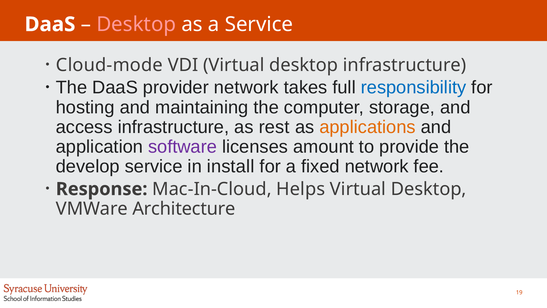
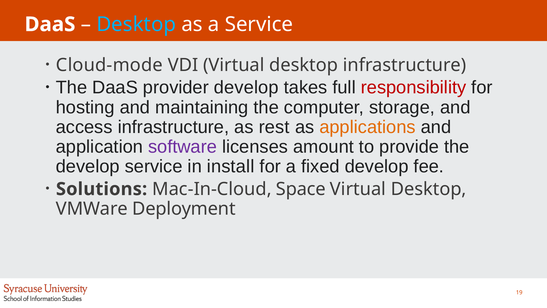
Desktop colour: pink -> light blue (136, 24)
provider network: network -> develop (246, 88)
responsibility colour: blue -> red (414, 88)
fixed network: network -> develop (377, 166)
Response: Response -> Solutions (102, 189)
Helps: Helps -> Space (301, 189)
Architecture: Architecture -> Deployment (184, 209)
